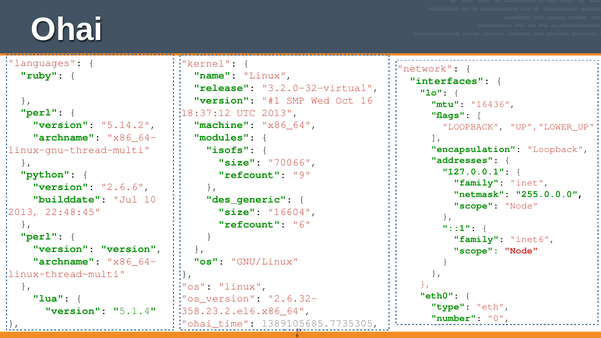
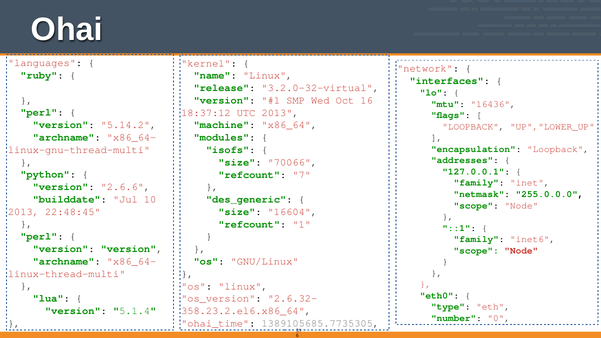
9: 9 -> 7 (302, 175)
refcount 6: 6 -> 1 (302, 224)
